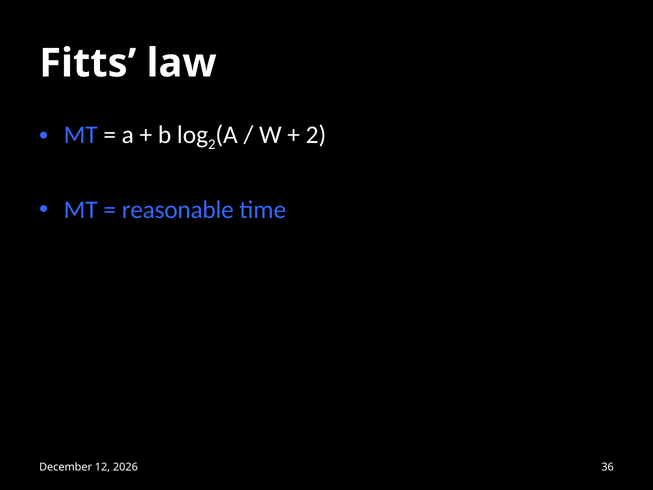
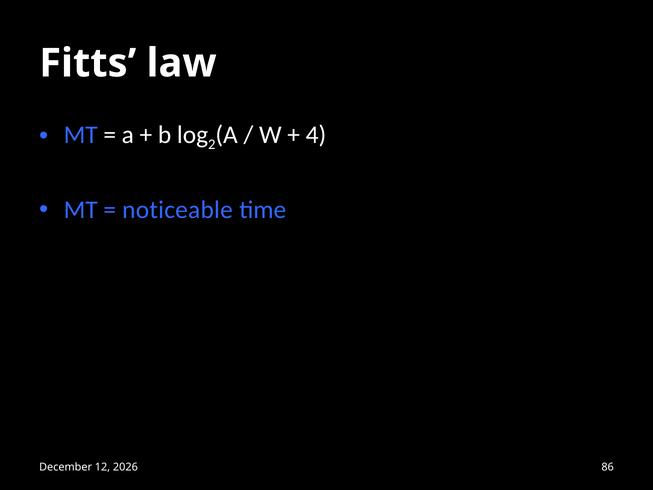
2: 2 -> 4 (316, 135)
reasonable: reasonable -> noticeable (178, 210)
36: 36 -> 86 (608, 467)
